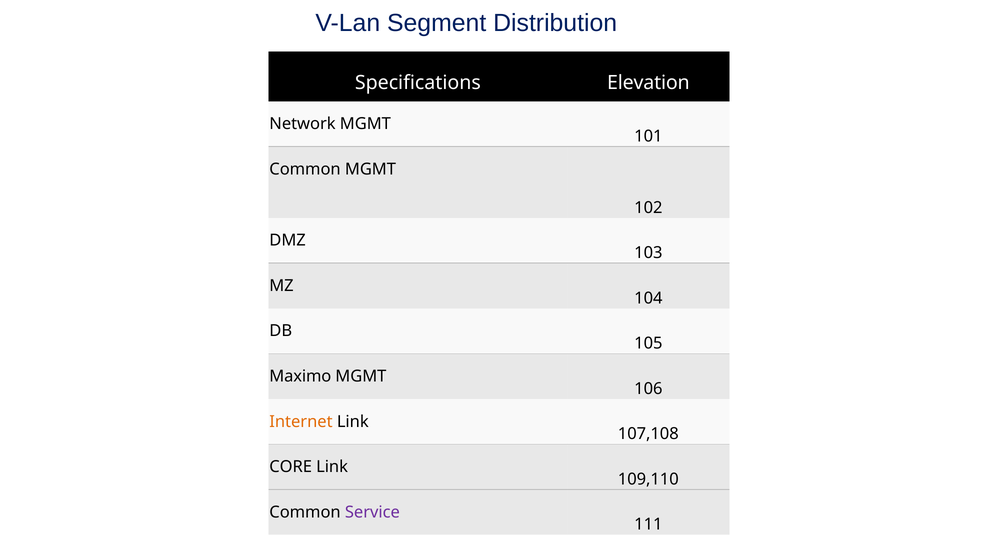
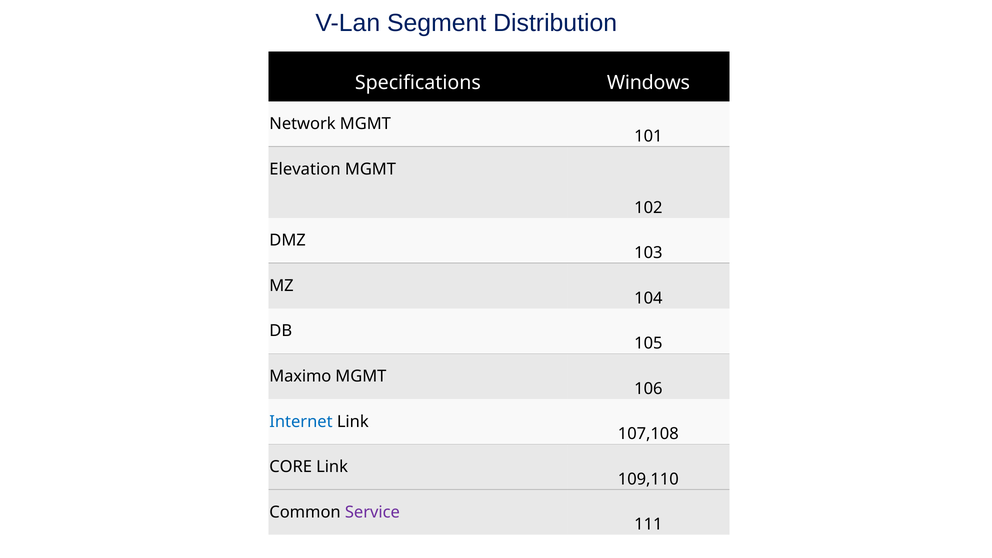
Elevation: Elevation -> Windows (648, 83)
Common: Common -> Elevation (305, 169)
Internet colour: orange -> blue (301, 422)
